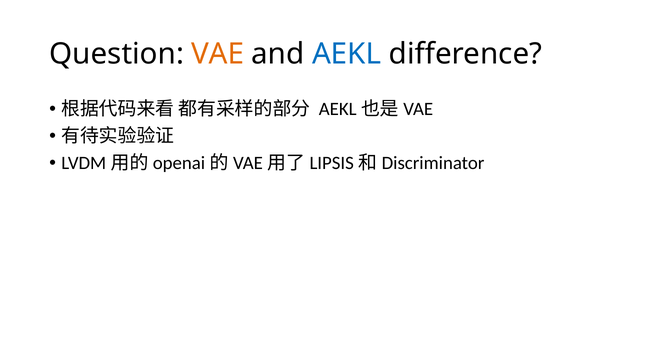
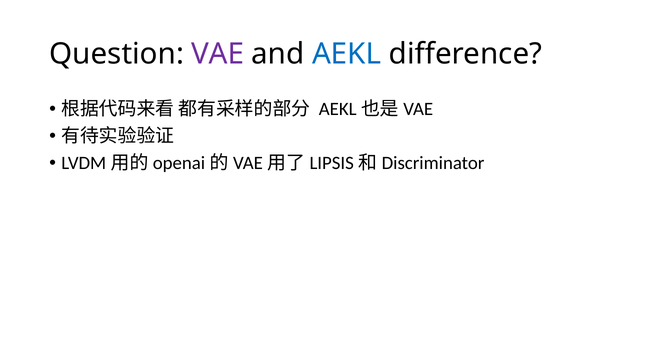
VAE colour: orange -> purple (218, 54)
